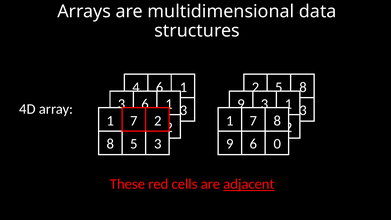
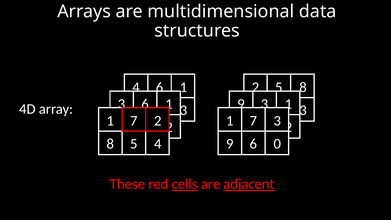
7 8: 8 -> 3 (277, 121)
5 3: 3 -> 4 (158, 144)
cells underline: none -> present (185, 184)
